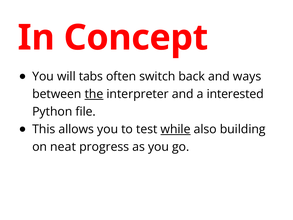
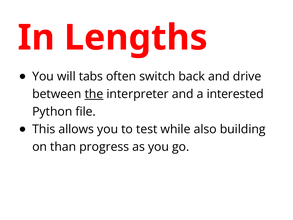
Concept: Concept -> Lengths (136, 38)
ways: ways -> drive (247, 76)
while underline: present -> none (176, 129)
neat: neat -> than (63, 147)
